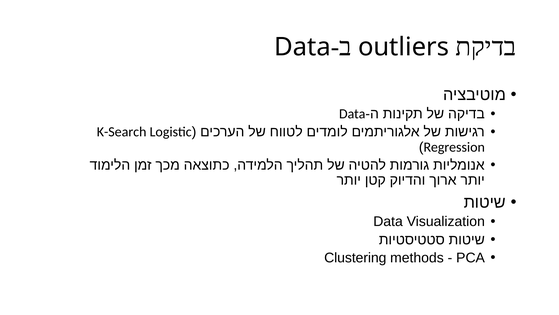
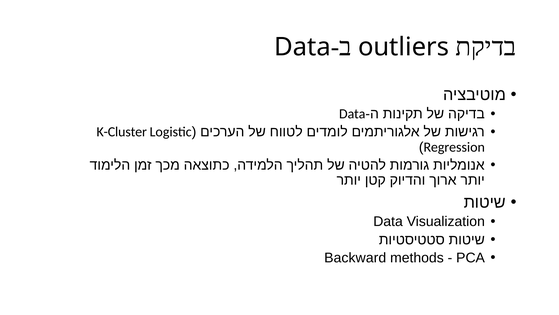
K-Search: K-Search -> K-Cluster (122, 132)
Clustering: Clustering -> Backward (355, 257)
